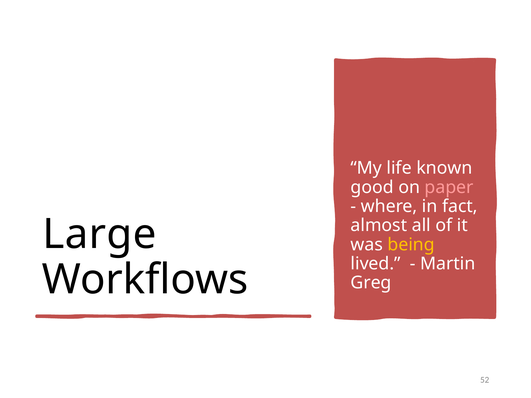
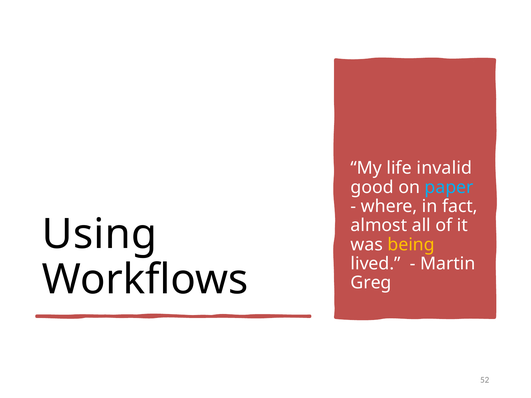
known: known -> invalid (444, 168)
paper colour: pink -> light blue (449, 187)
Large: Large -> Using (100, 234)
